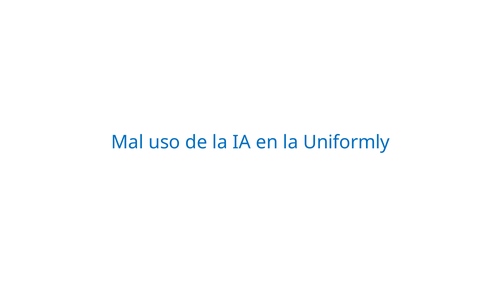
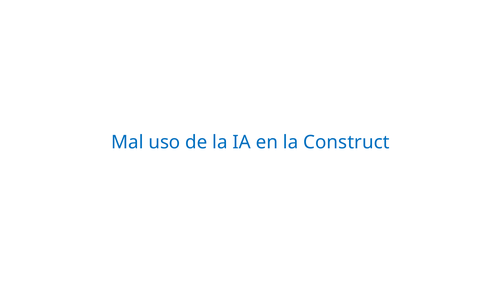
Uniformly: Uniformly -> Construct (346, 142)
